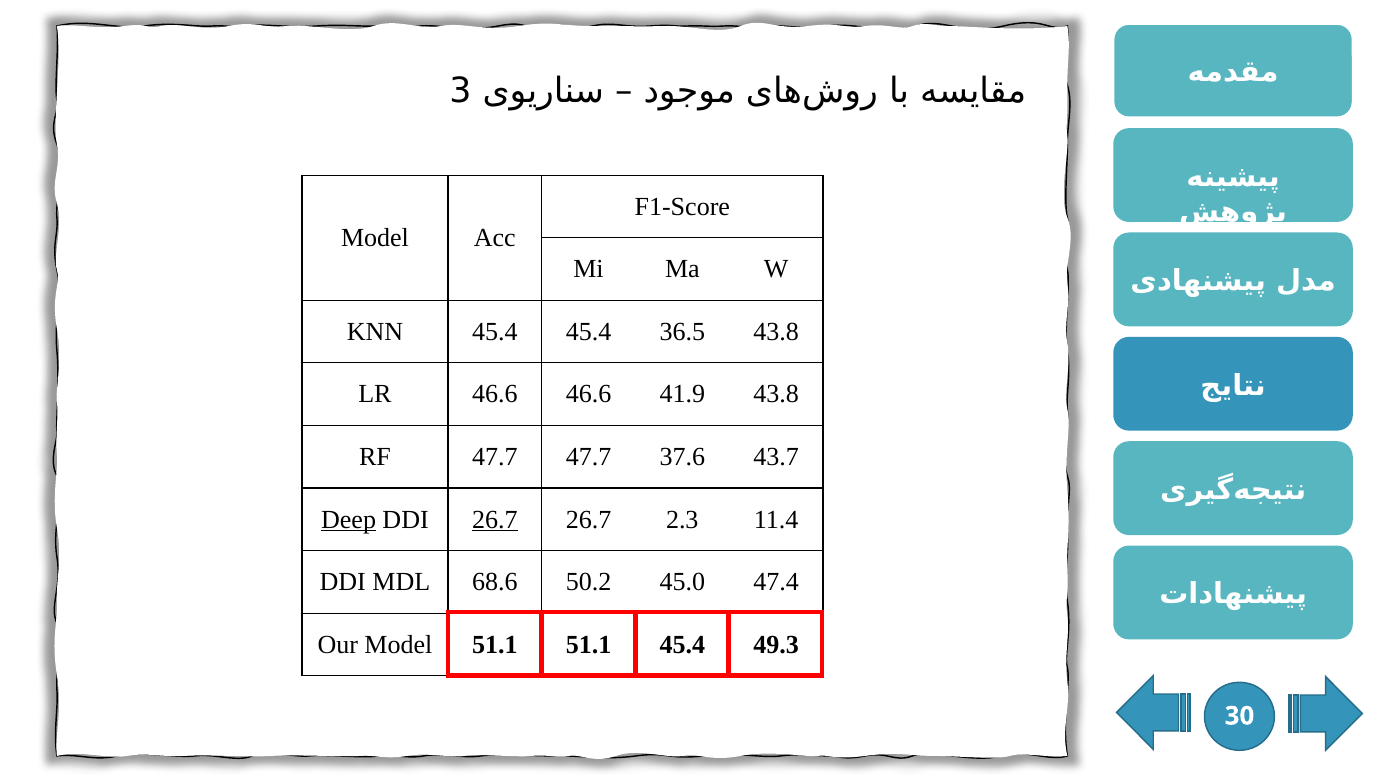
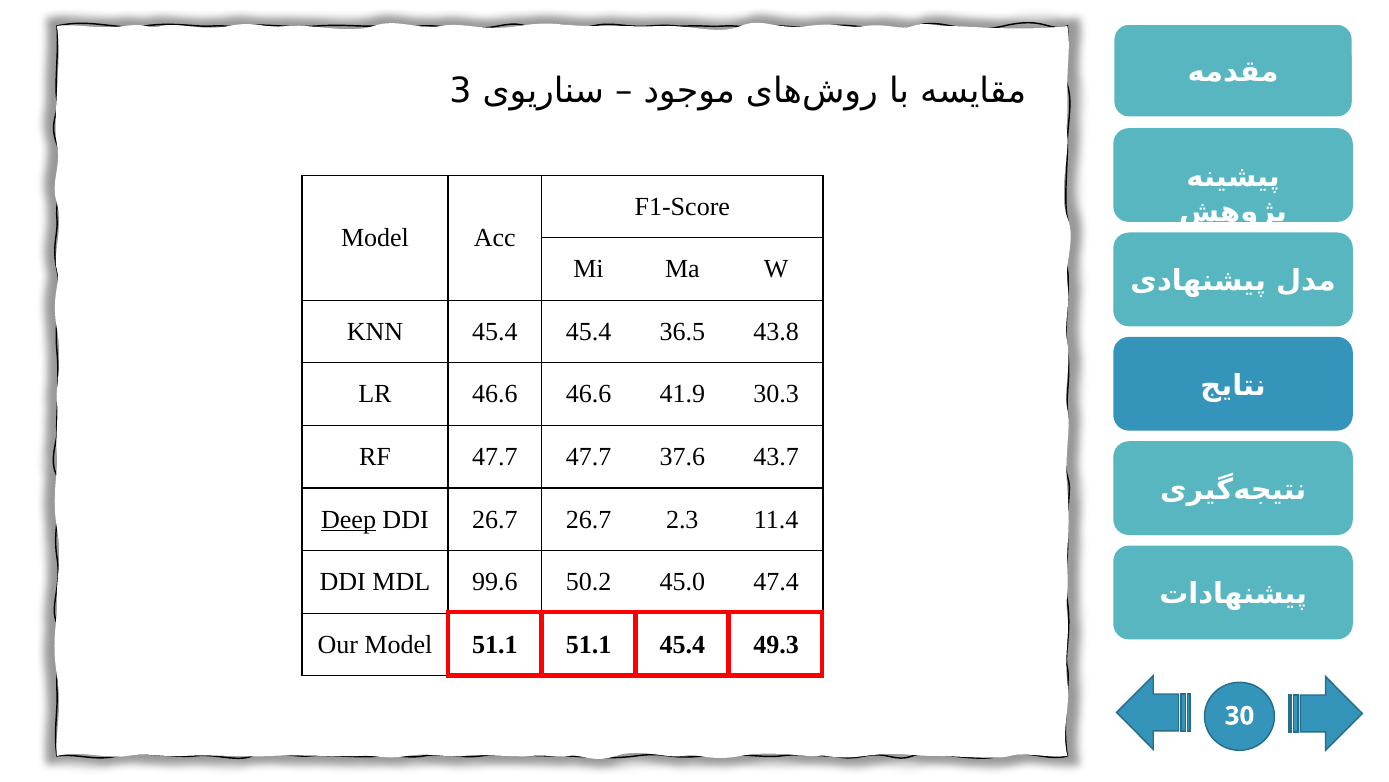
41.9 43.8: 43.8 -> 30.3 (776, 394)
26.7 underline: present -> none (495, 519)
68.6: 68.6 -> 99.6 (495, 582)
